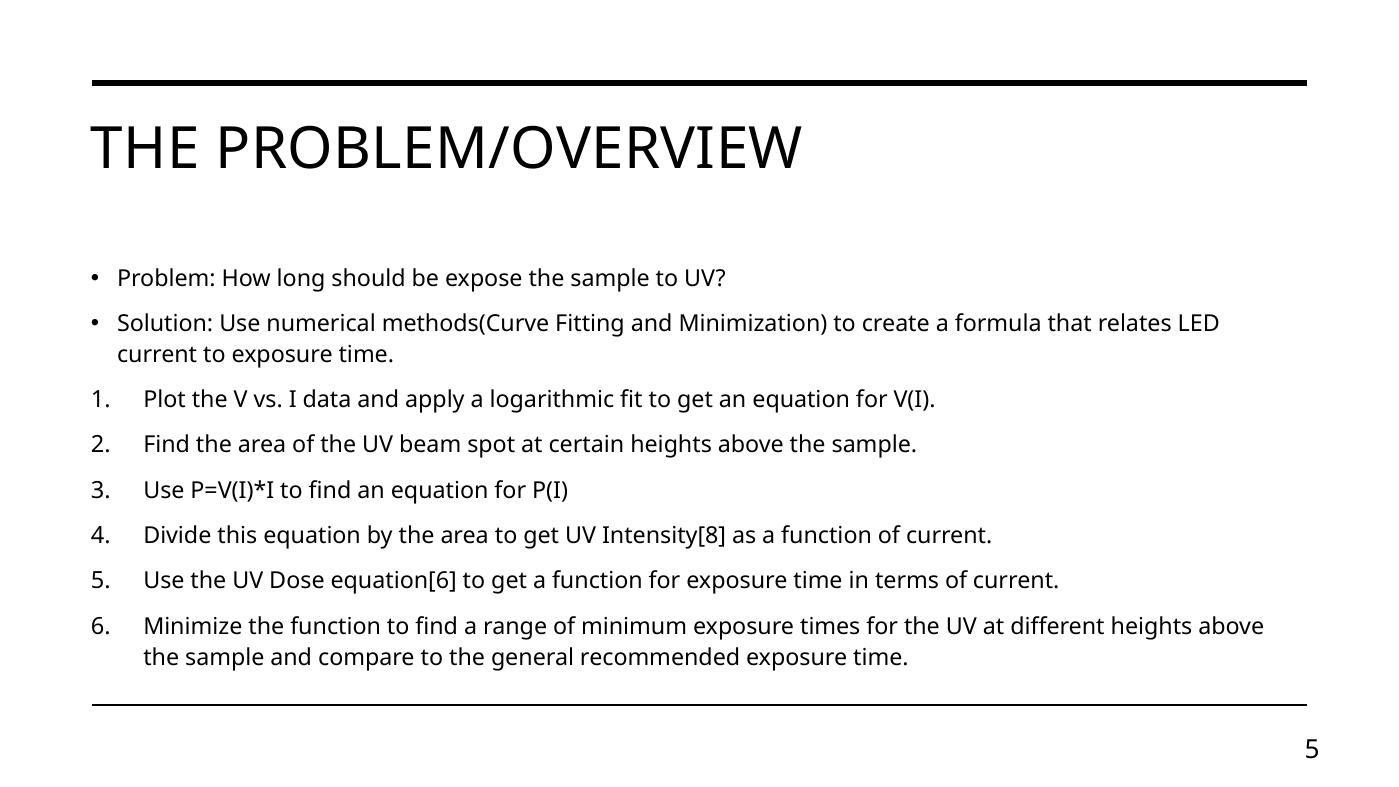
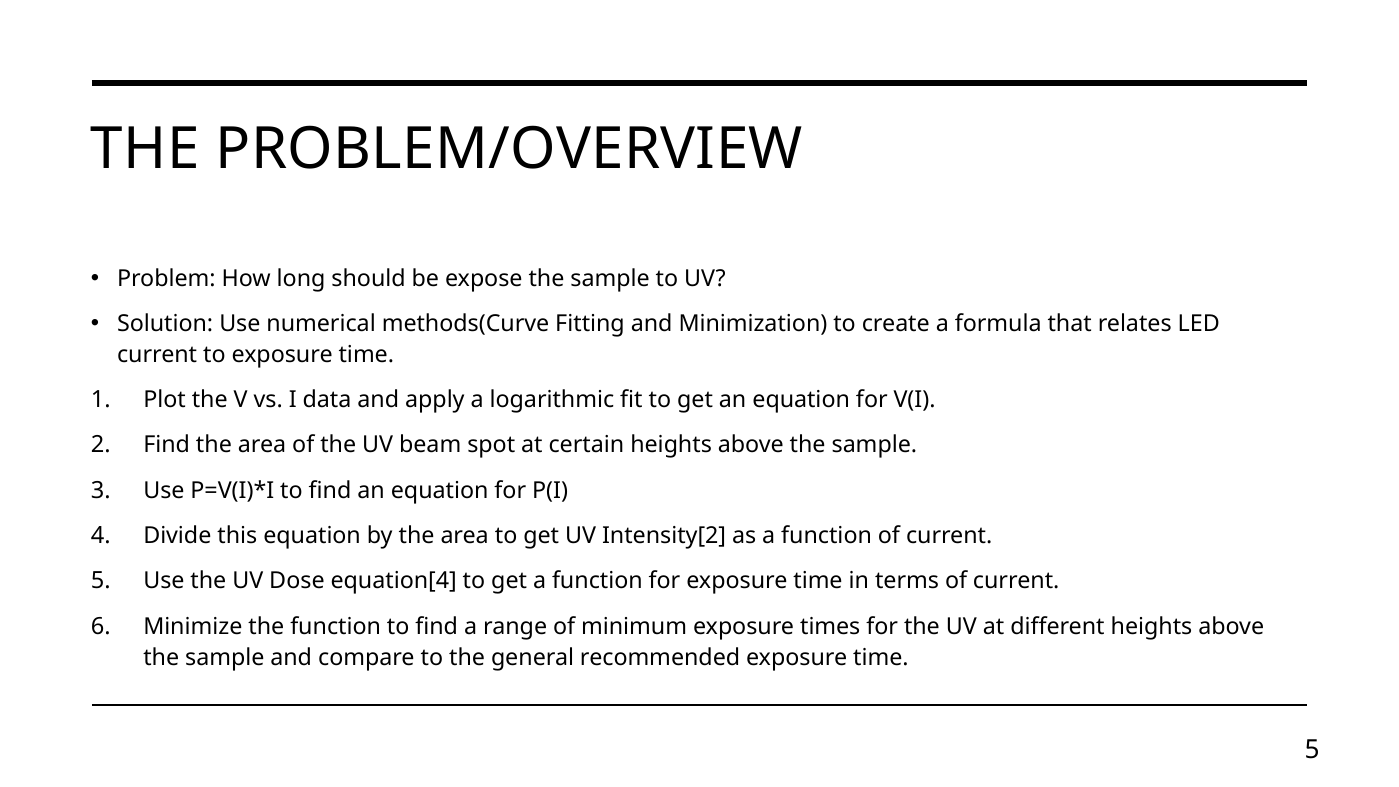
Intensity[8: Intensity[8 -> Intensity[2 (664, 536)
equation[6: equation[6 -> equation[4 (394, 581)
